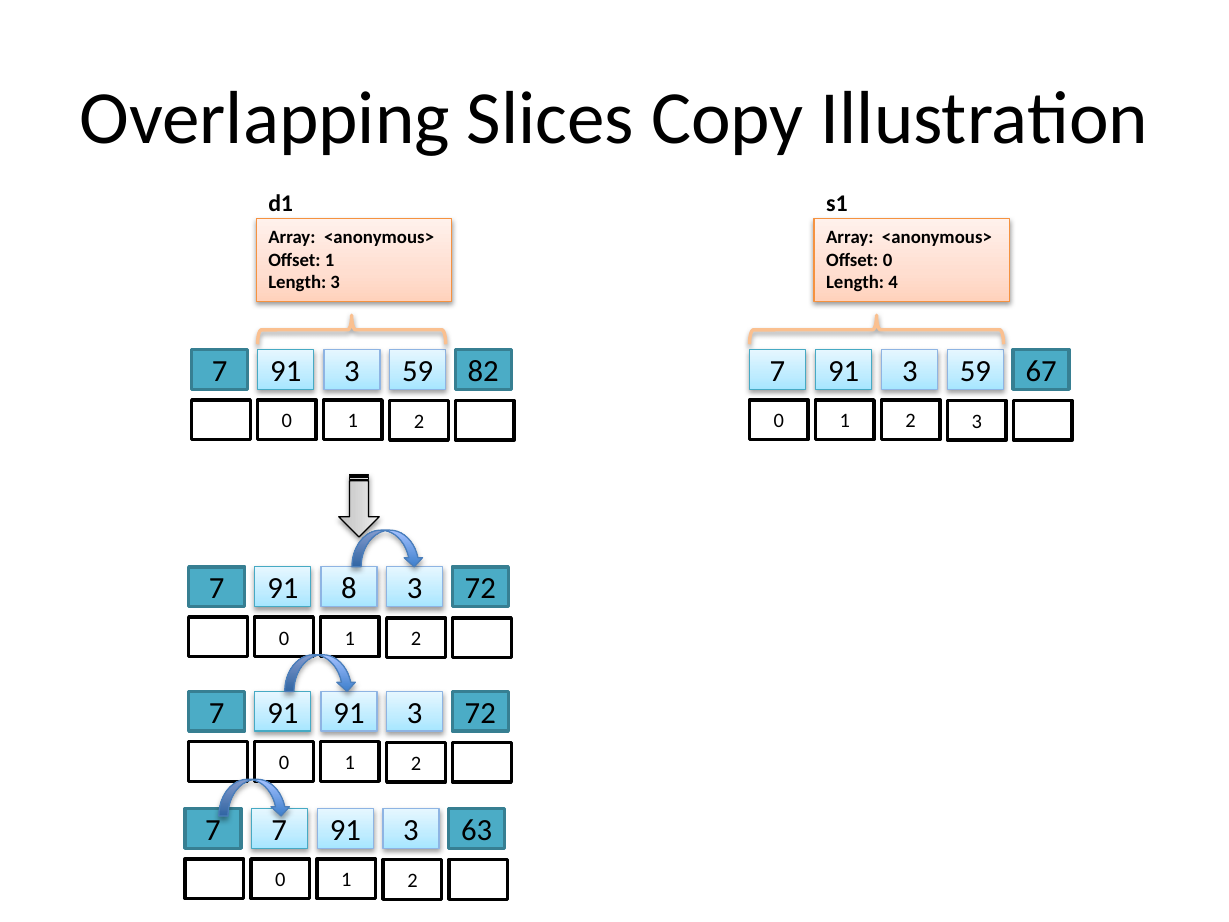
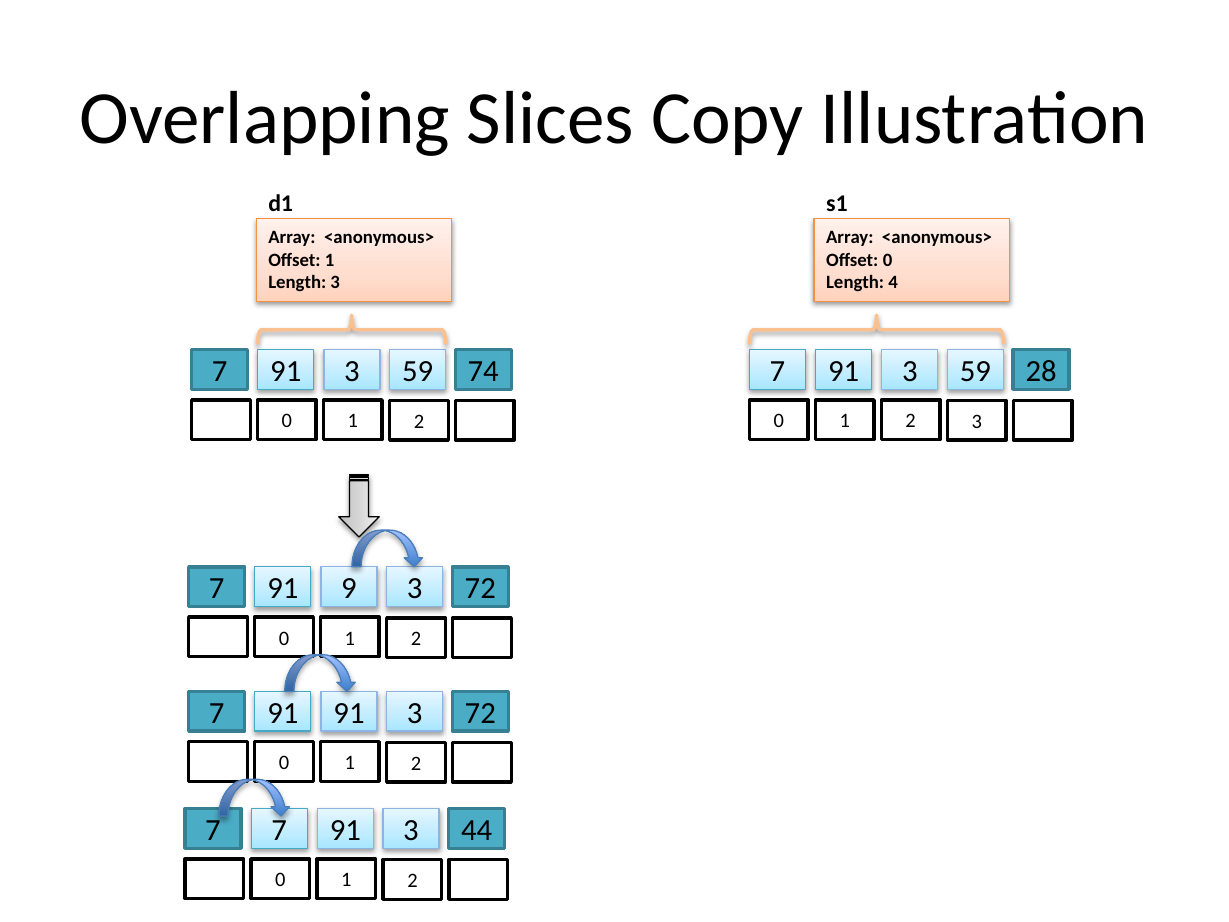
82: 82 -> 74 (483, 371)
67: 67 -> 28 (1041, 371)
8: 8 -> 9 (349, 589)
63: 63 -> 44 (477, 830)
